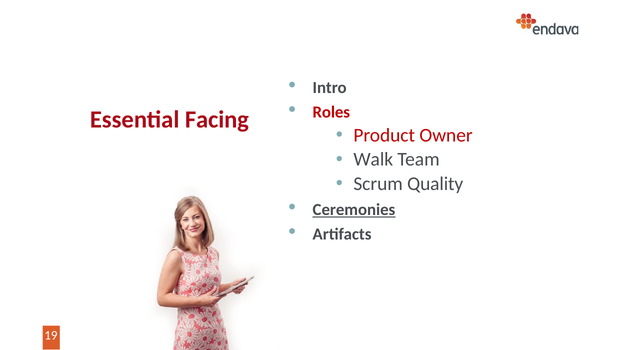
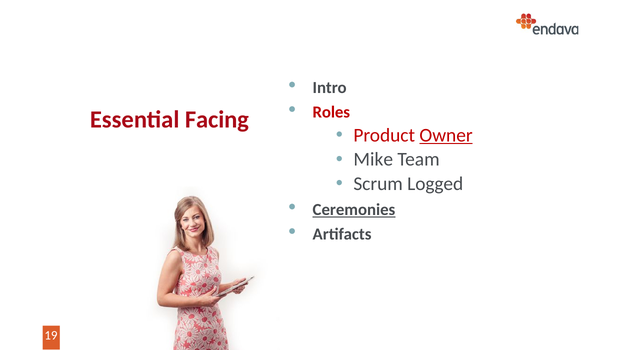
Owner underline: none -> present (446, 135)
Walk: Walk -> Mike (373, 159)
Quality: Quality -> Logged (435, 183)
